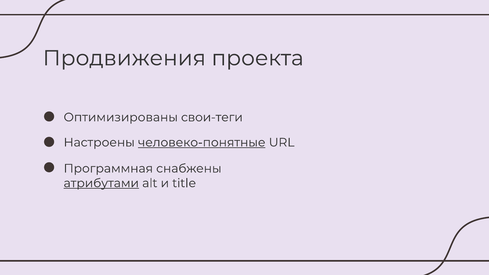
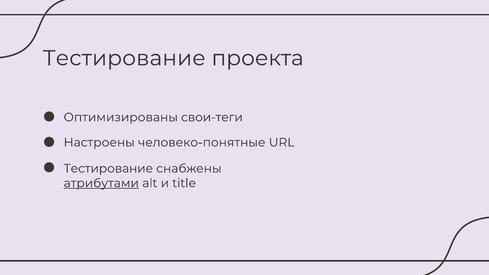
Продвижения: Продвижения -> Тестирование (124, 58)
человеко-понятные underline: present -> none (202, 142)
Программная: Программная -> Тестирование (108, 169)
